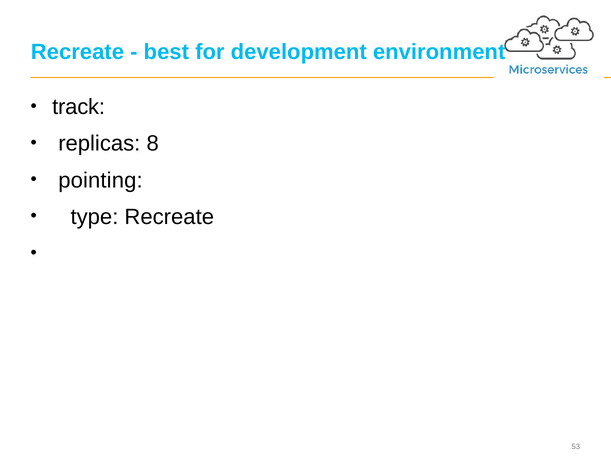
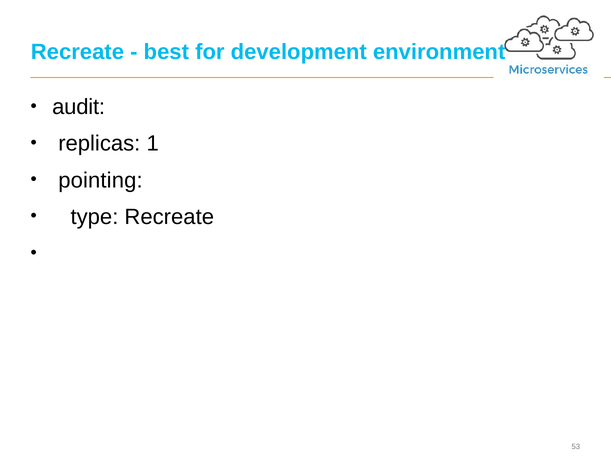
track: track -> audit (79, 107)
8: 8 -> 1 (153, 144)
